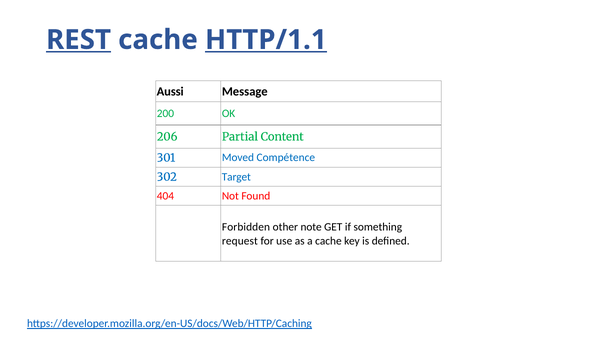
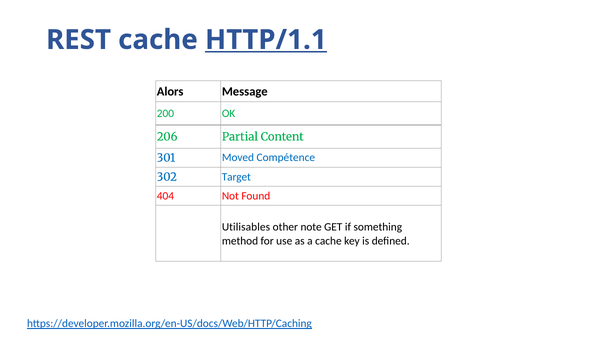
REST underline: present -> none (78, 40)
Aussi: Aussi -> Alors (170, 91)
Forbidden: Forbidden -> Utilisables (246, 227)
request: request -> method (240, 241)
